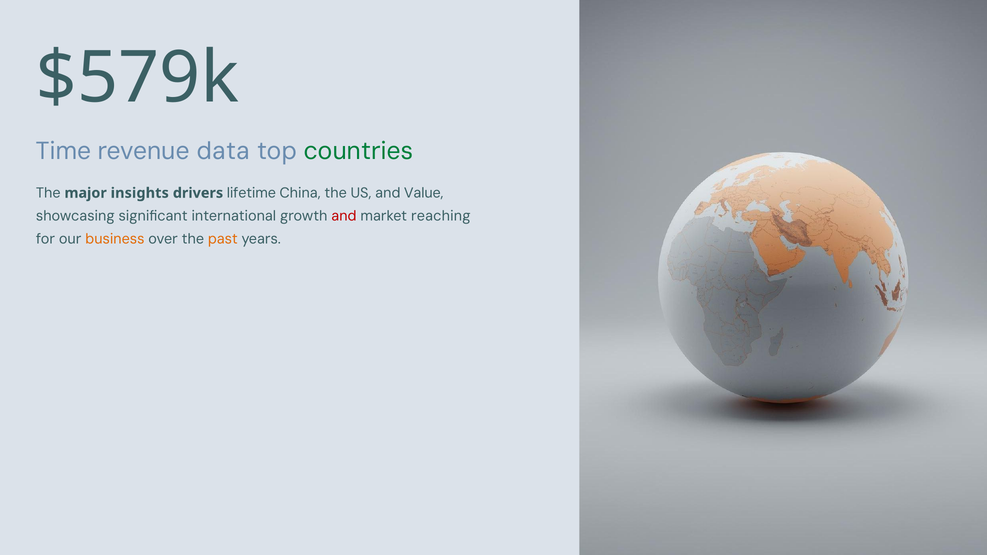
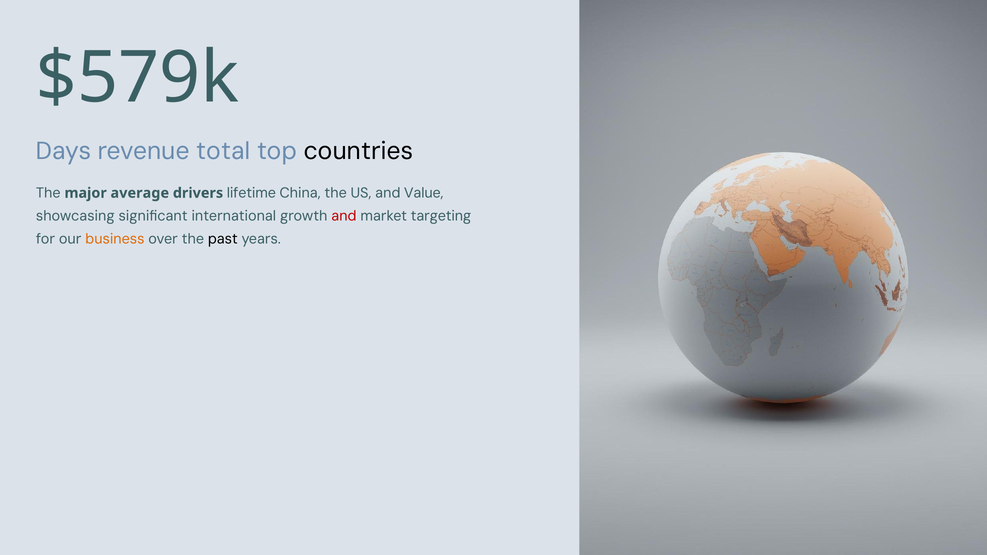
Time: Time -> Days (64, 151)
data: data -> total (223, 151)
countries colour: green -> black (358, 151)
insights: insights -> average (140, 193)
reaching: reaching -> targeting (441, 216)
past colour: orange -> black (223, 239)
